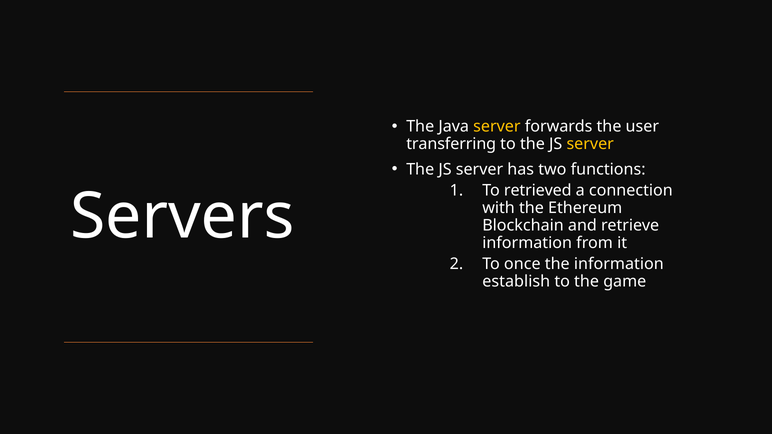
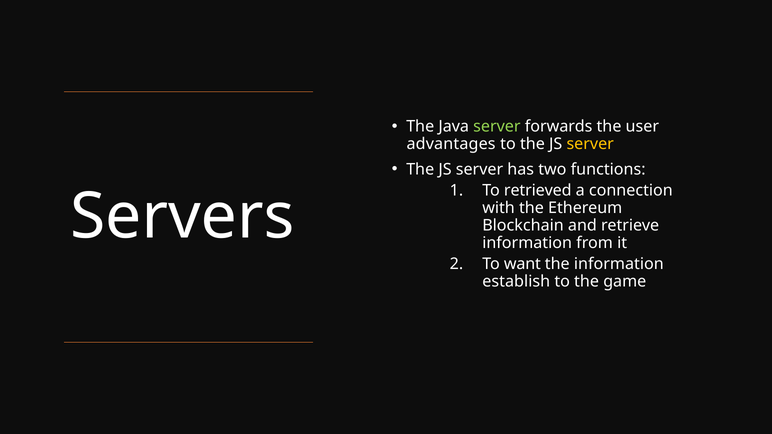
server colour: yellow -> light green (497, 127)
transferring: transferring -> advantages (451, 144)
once: once -> want (522, 264)
